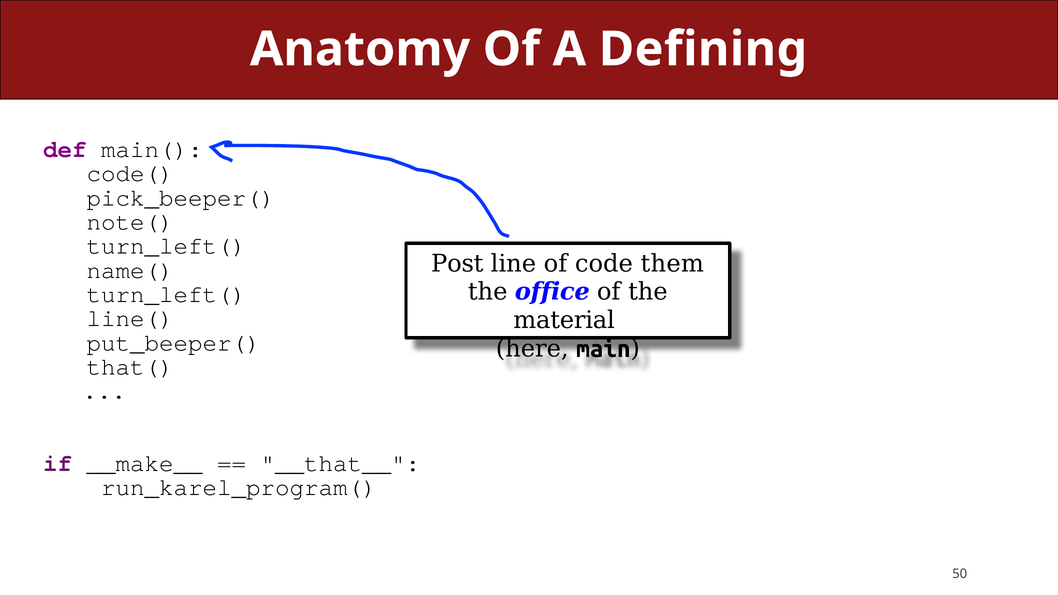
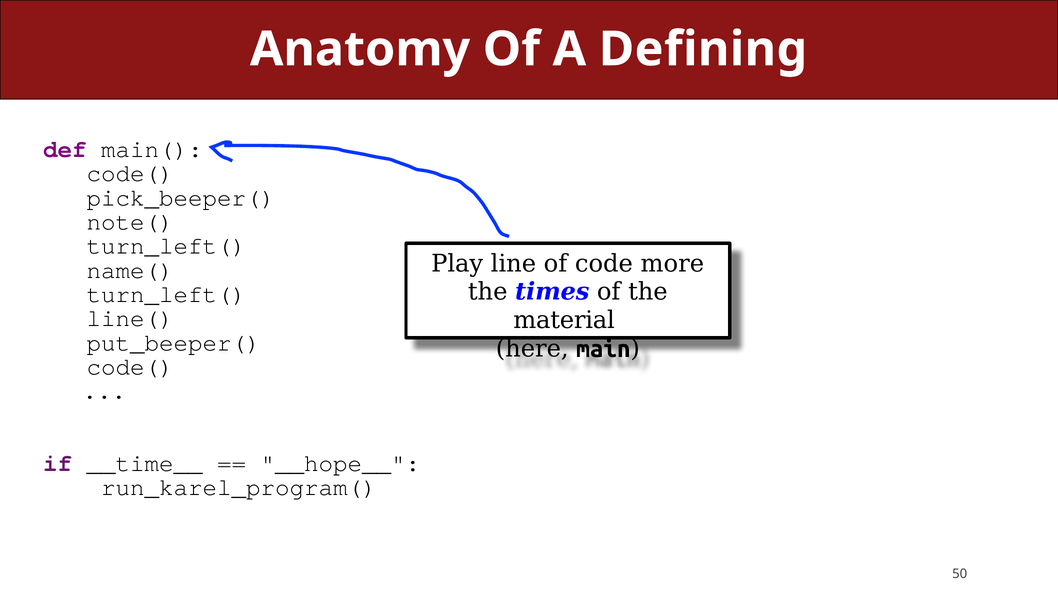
Post: Post -> Play (457, 264)
them: them -> more (672, 264)
office: office -> times (552, 292)
that(: that( -> code( (130, 367)
__make__: __make__ -> __time__ (145, 463)
__that__: __that__ -> __hope__ (341, 463)
